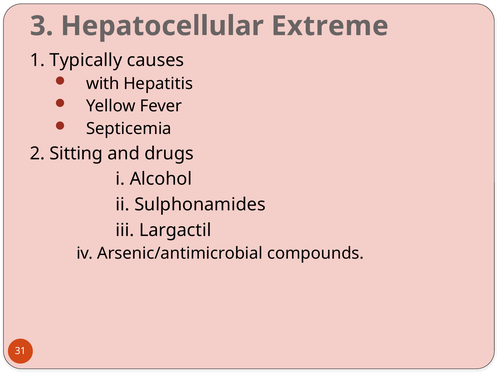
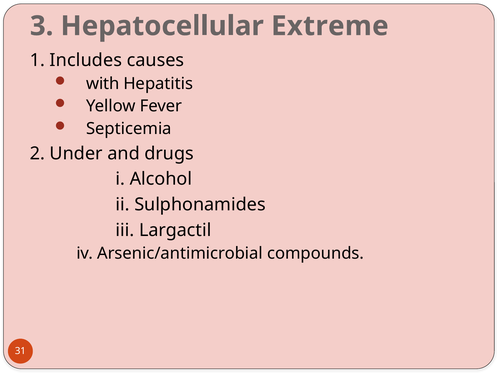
Typically: Typically -> Includes (86, 60)
Sitting: Sitting -> Under (76, 153)
